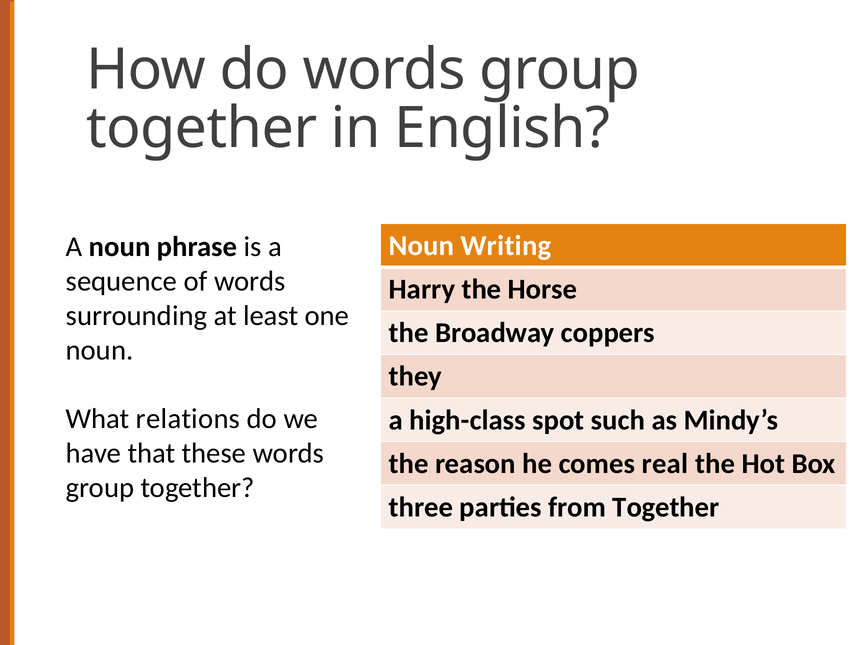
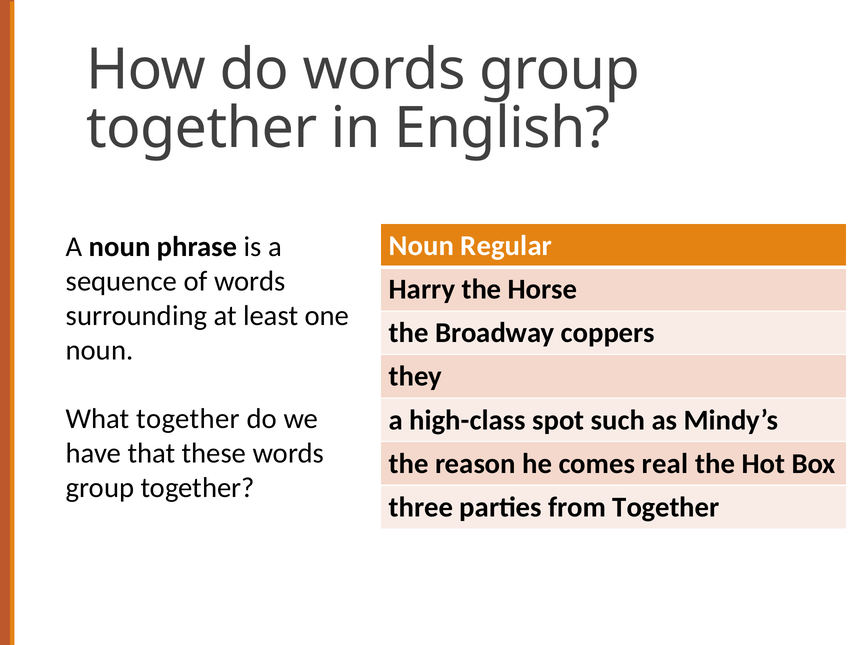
Writing: Writing -> Regular (506, 246)
What relations: relations -> together (188, 419)
